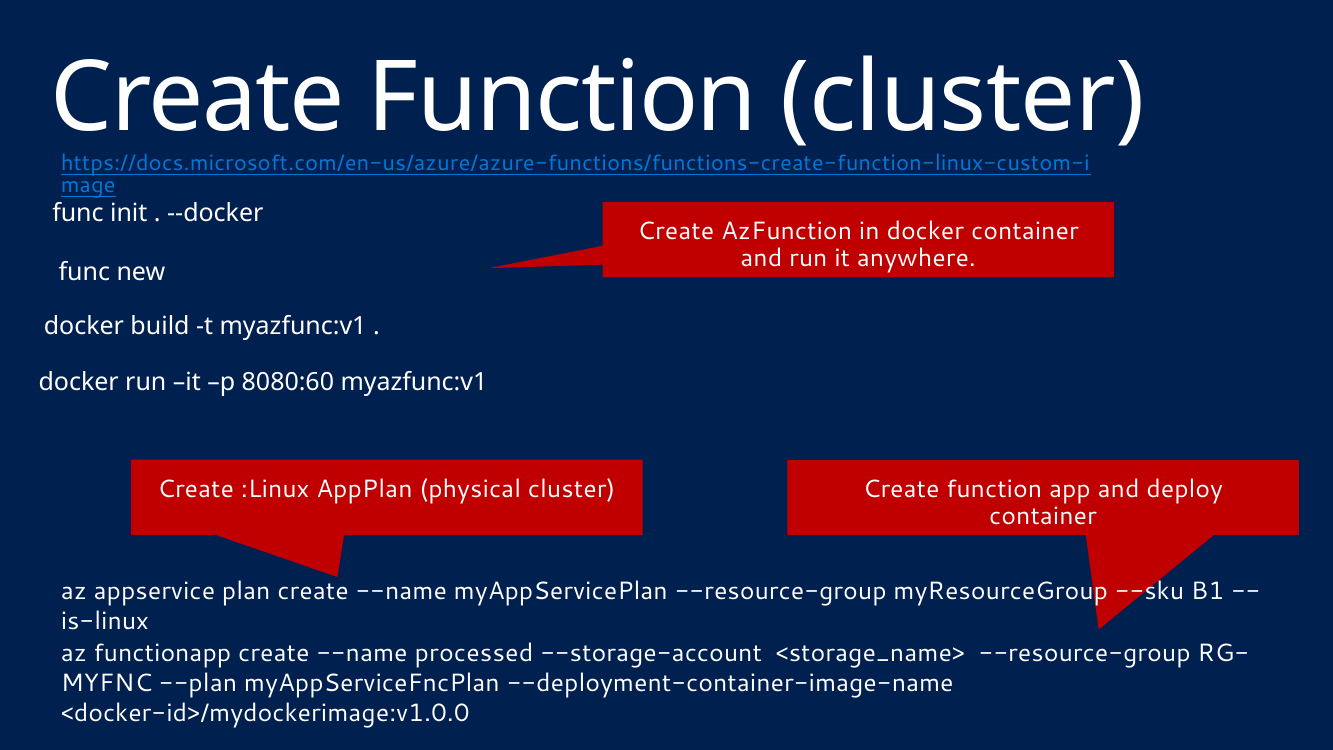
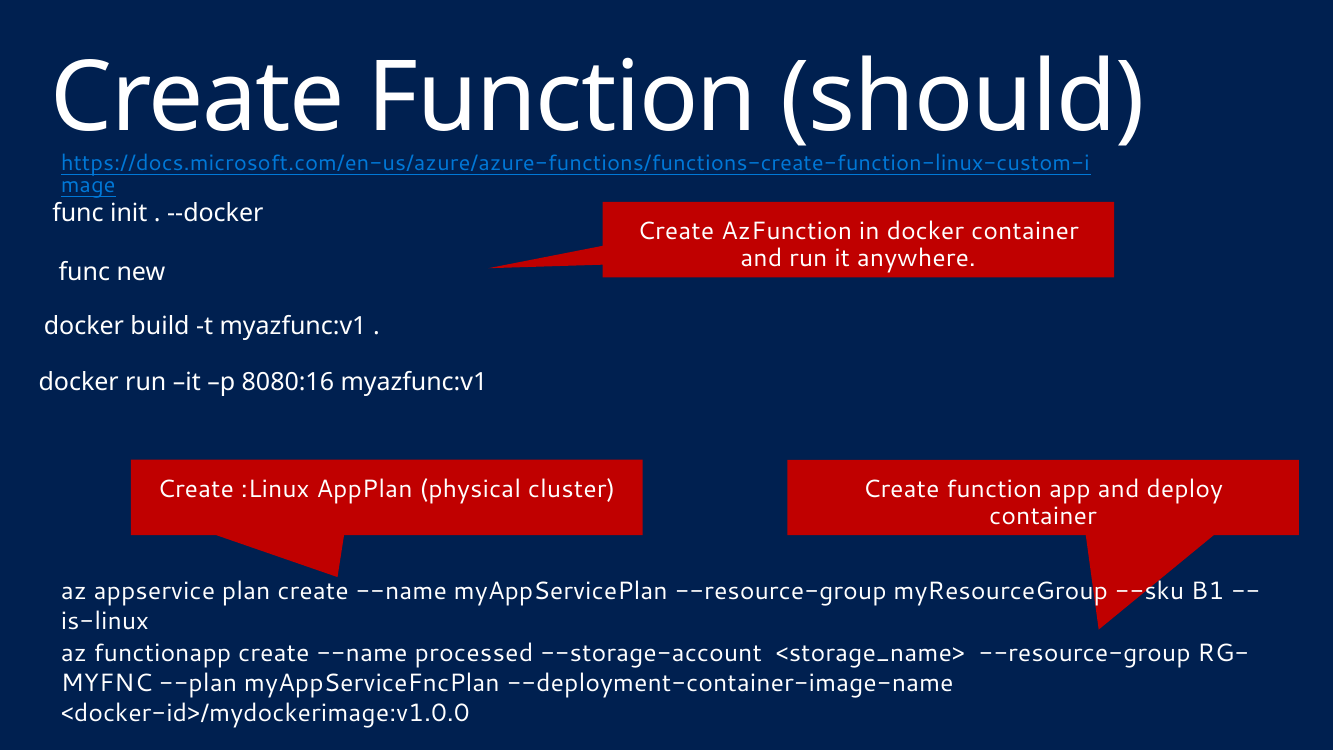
Function cluster: cluster -> should (963, 98)
8080:60: 8080:60 -> 8080:16 (288, 383)
